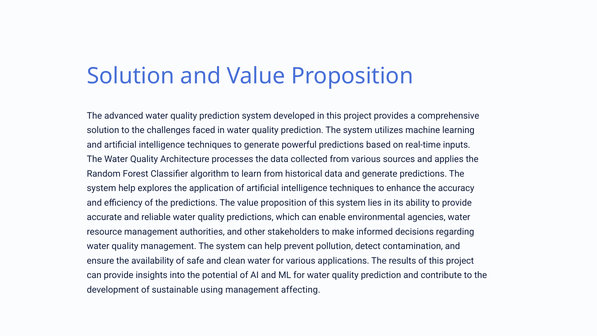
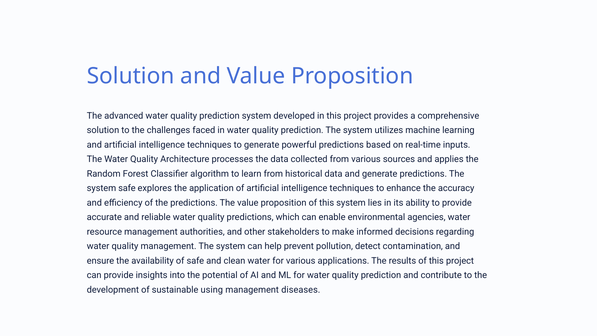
system help: help -> safe (127, 188)
affecting: affecting -> diseases (301, 290)
